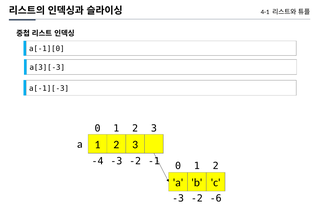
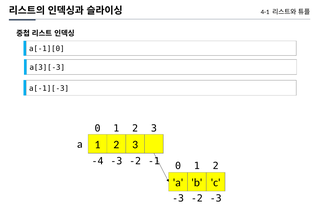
-2 -6: -6 -> -3 (216, 198)
